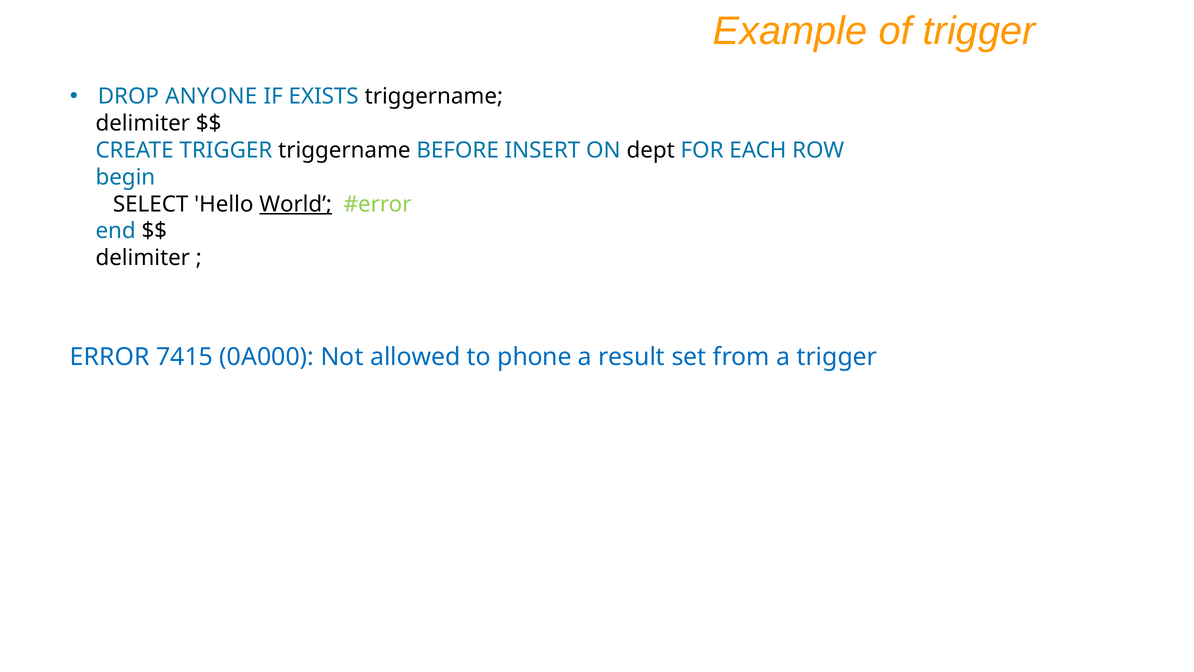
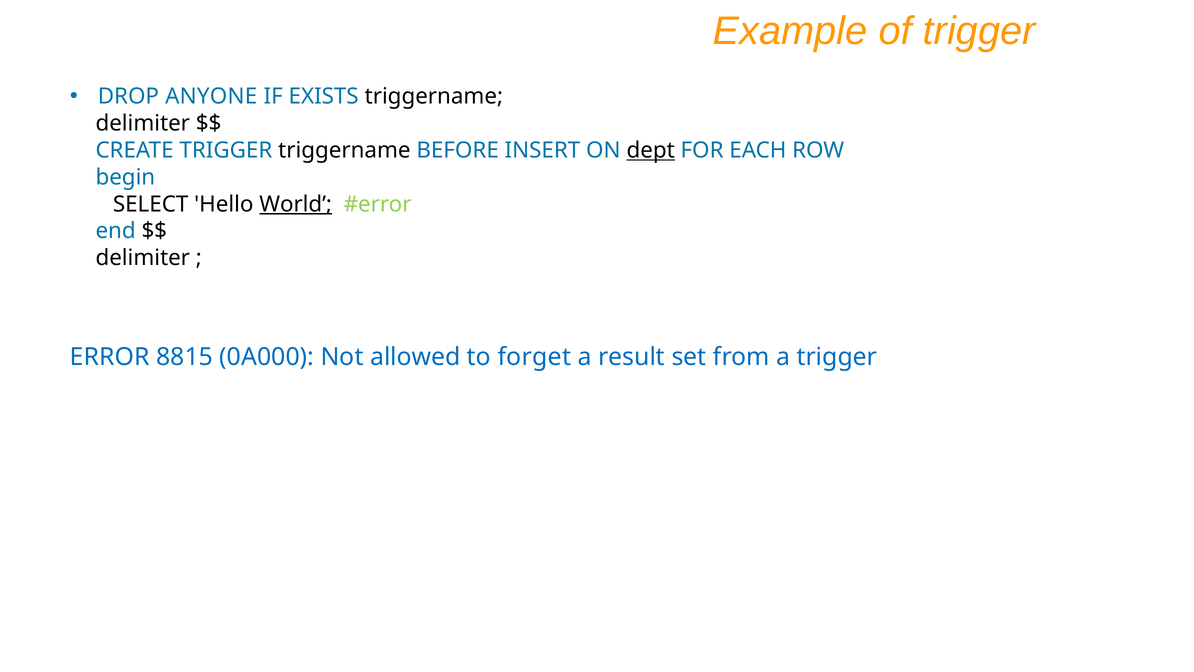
dept underline: none -> present (651, 150)
7415: 7415 -> 8815 (185, 357)
phone: phone -> forget (534, 357)
